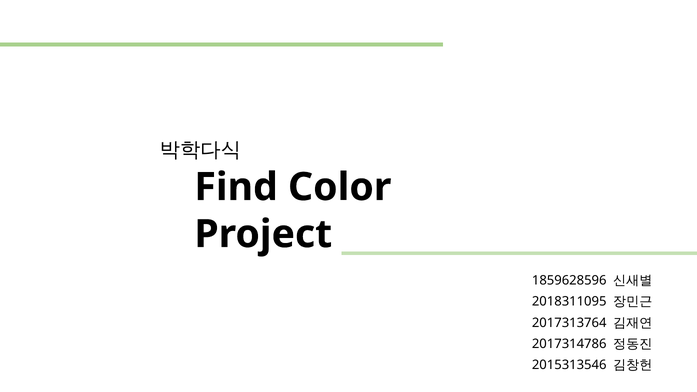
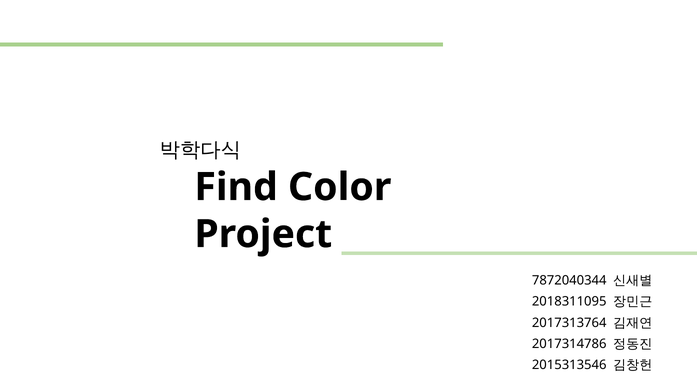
1859628596: 1859628596 -> 7872040344 (569, 280)
